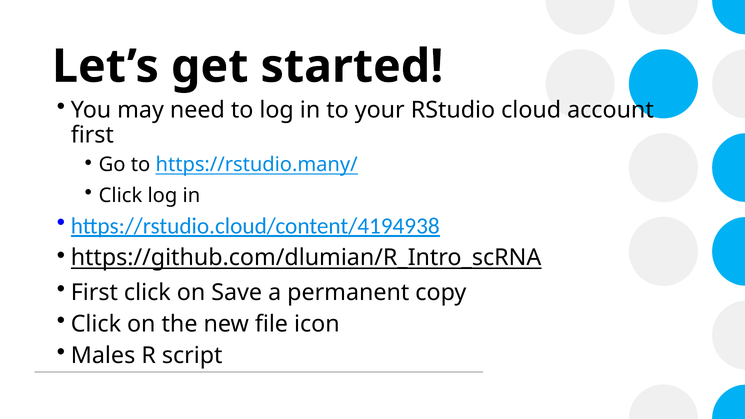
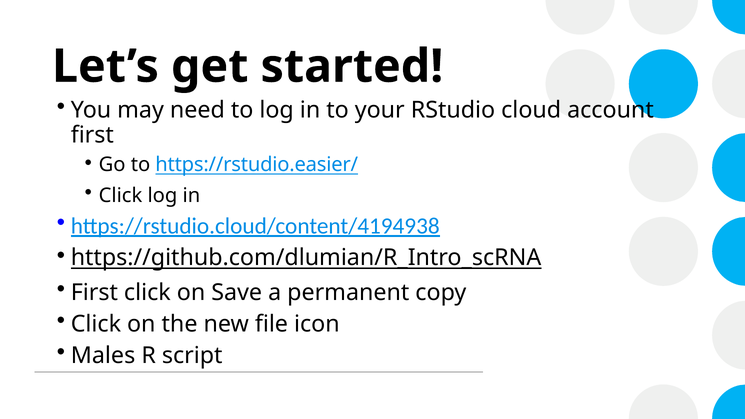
https://rstudio.many/: https://rstudio.many/ -> https://rstudio.easier/ (257, 165)
